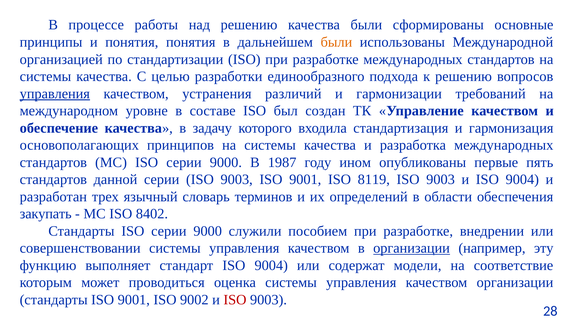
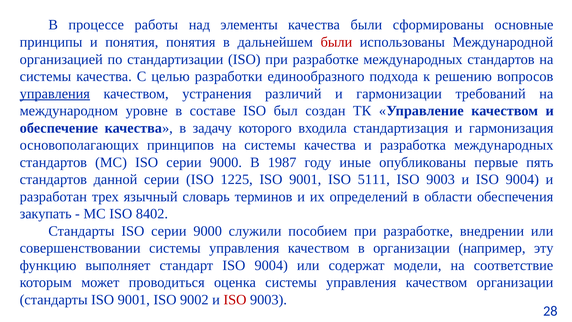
над решению: решению -> элементы (249, 25)
были colour: orange -> red (336, 42)
ином: ином -> иные (355, 162)
серии ISO 9003: 9003 -> 1225 (237, 179)
8119: 8119 -> 5111 (374, 179)
организации underline: present -> none (412, 248)
